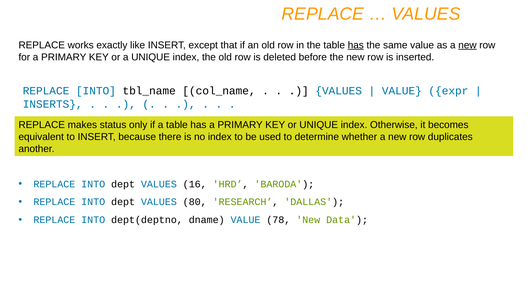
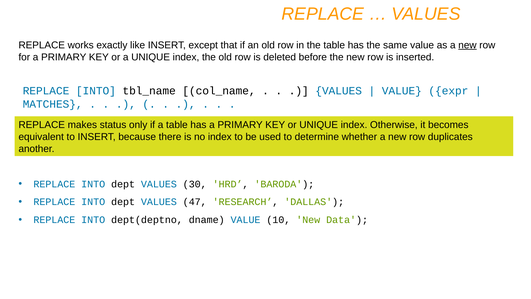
has underline: present -> none (356, 45)
INSERTS: INSERTS -> MATCHES (53, 104)
16: 16 -> 30 (195, 184)
80: 80 -> 47 (195, 202)
78: 78 -> 10 (278, 220)
